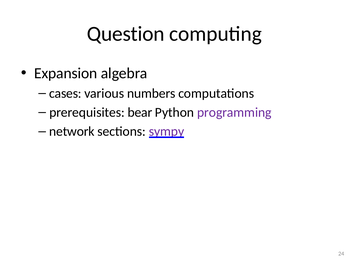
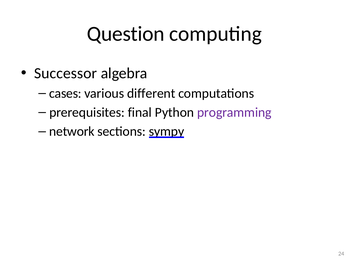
Expansion: Expansion -> Successor (66, 73)
numbers: numbers -> different (151, 93)
bear: bear -> final (140, 112)
sympy colour: purple -> black (167, 131)
